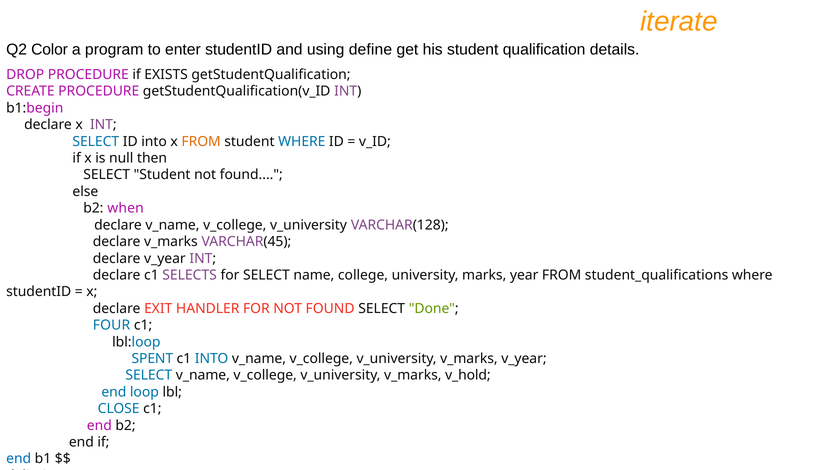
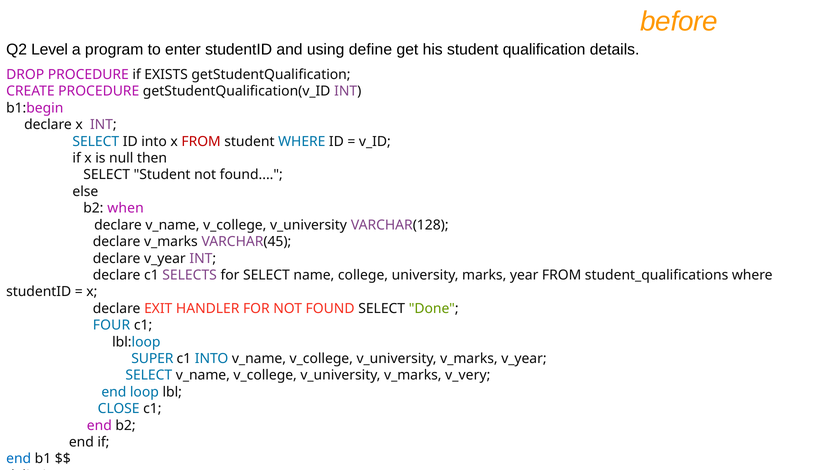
iterate: iterate -> before (679, 22)
Color: Color -> Level (50, 49)
FROM colour: orange -> red (201, 142)
SPENT: SPENT -> SUPER (152, 359)
v_hold: v_hold -> v_very (468, 376)
